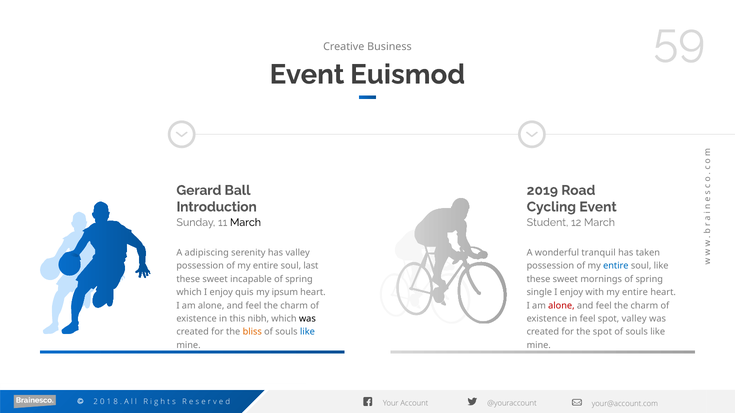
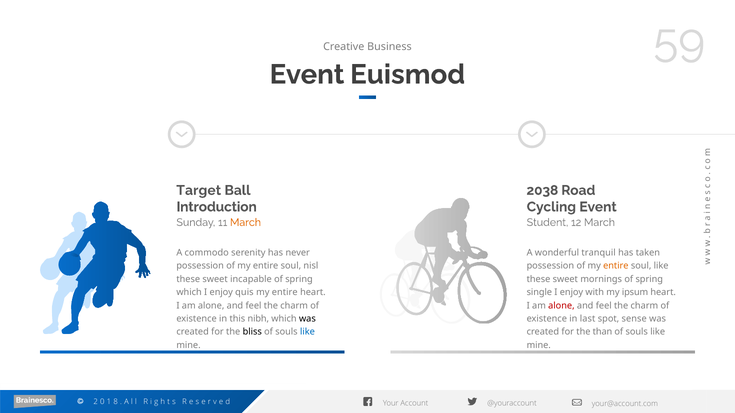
Gerard: Gerard -> Target (199, 191)
2019: 2019 -> 2038 (542, 191)
March colour: black -> orange (245, 223)
adipiscing: adipiscing -> commodo (207, 253)
has valley: valley -> never (298, 253)
last: last -> nisl (311, 266)
entire colour: blue -> orange (616, 266)
ipsum: ipsum -> entire (285, 293)
with my entire: entire -> ipsum (635, 293)
in feel: feel -> last (588, 319)
spot valley: valley -> sense (634, 319)
bliss colour: orange -> black (252, 332)
the spot: spot -> than (602, 332)
